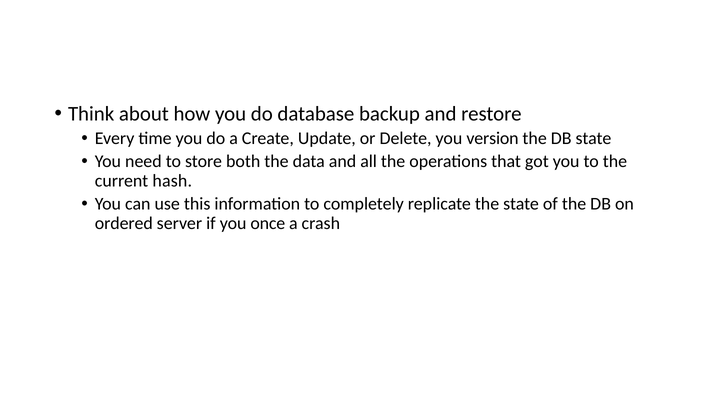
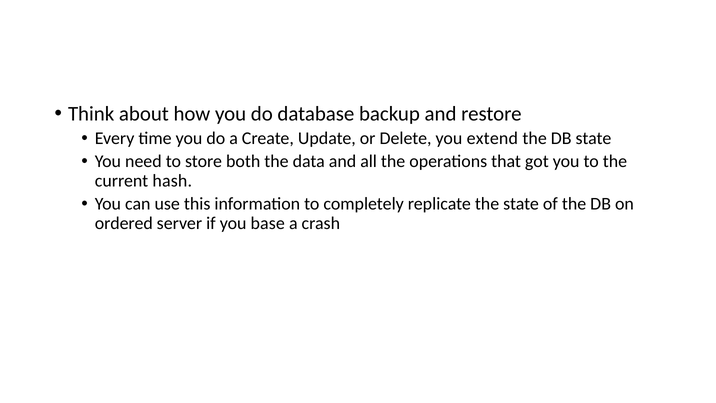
version: version -> extend (492, 138)
once: once -> base (268, 223)
